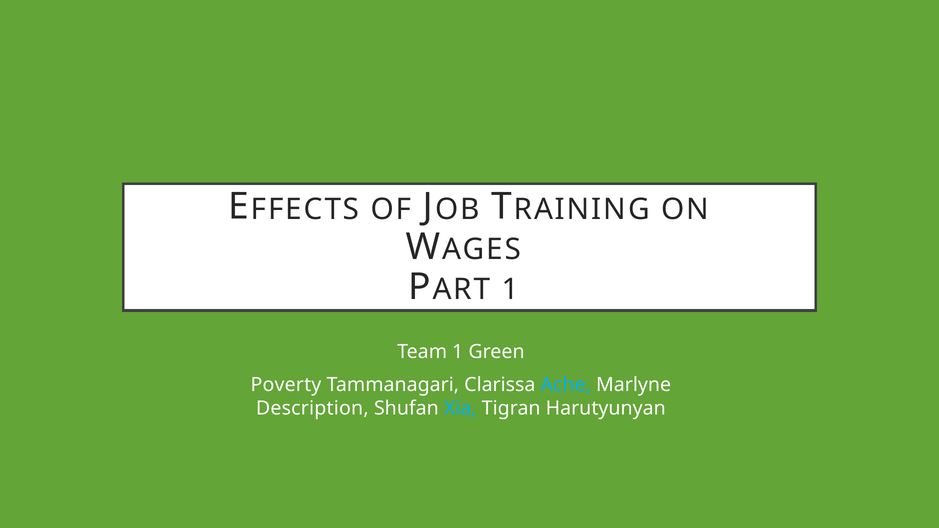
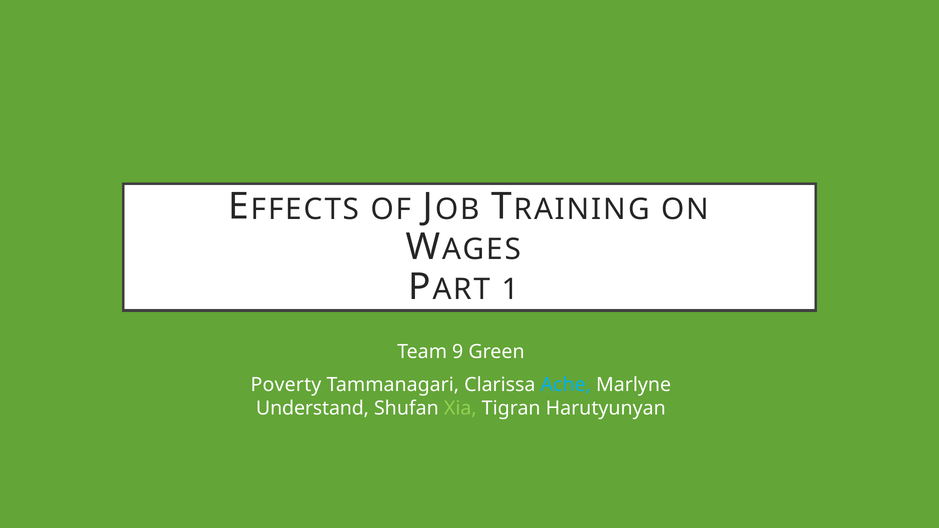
Team 1: 1 -> 9 (458, 352)
Description: Description -> Understand (312, 409)
Xia colour: light blue -> light green (460, 409)
